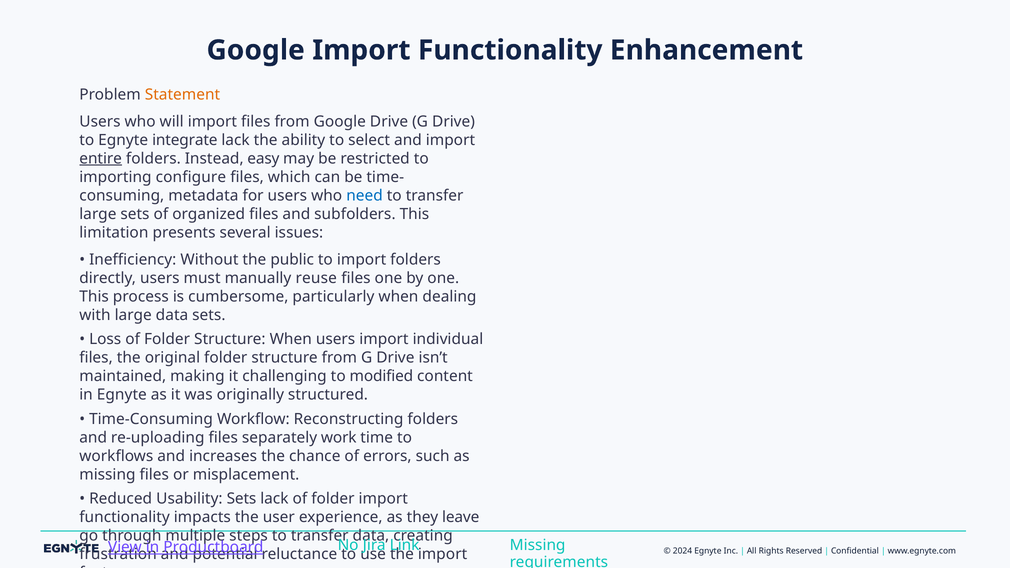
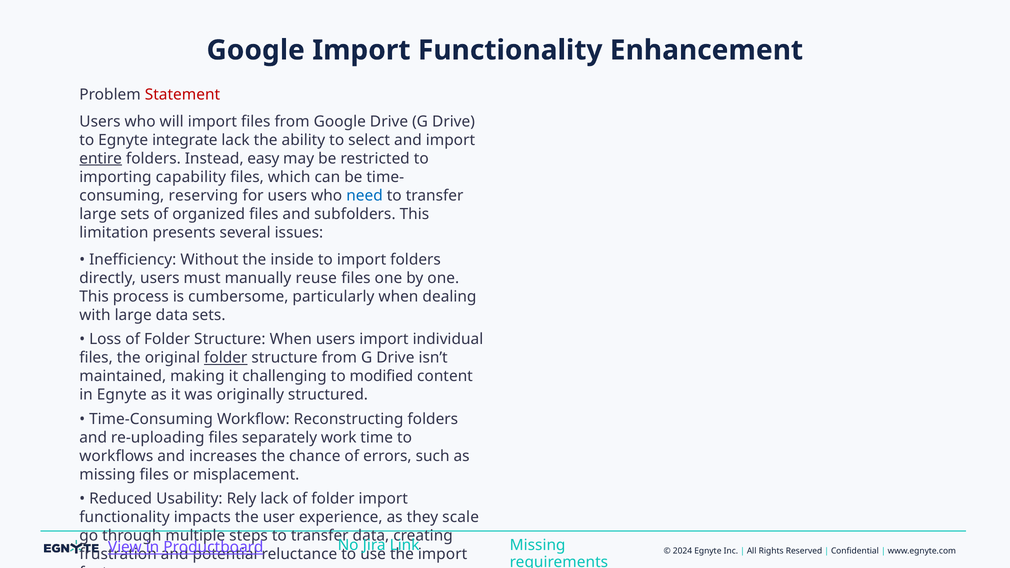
Statement colour: orange -> red (182, 95)
importing configure: configure -> capability (191, 177)
metadata: metadata -> reserving (203, 196)
public: public -> inside (292, 260)
folder underline: none -> present (226, 358)
Usability Sets: Sets -> Rely (242, 499)
leave: leave -> scale (461, 517)
